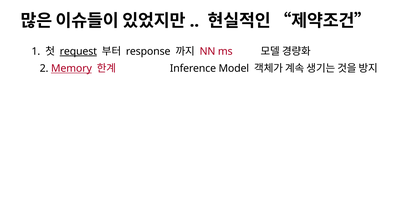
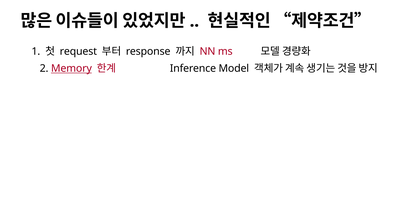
request underline: present -> none (78, 51)
